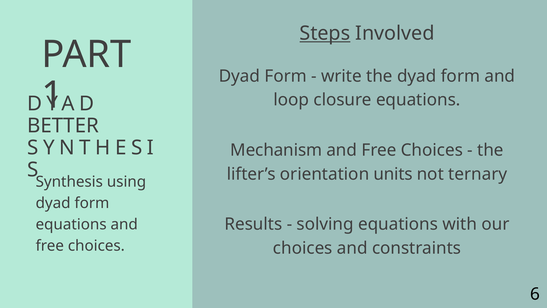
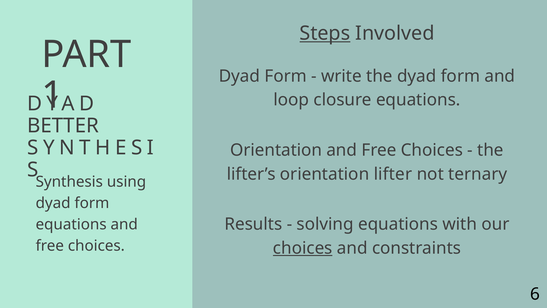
Mechanism: Mechanism -> Orientation (276, 150)
units: units -> lifter (393, 174)
choices underline: none -> present (303, 248)
